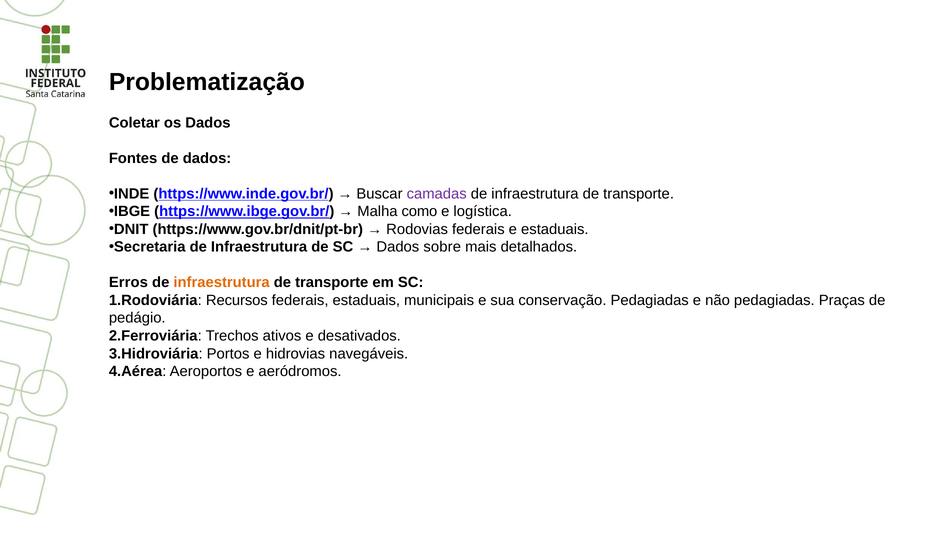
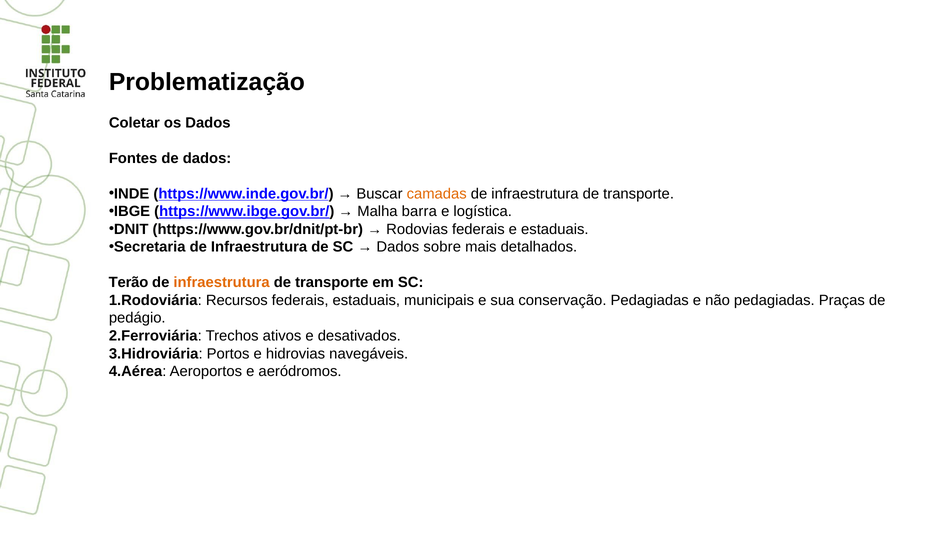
camadas colour: purple -> orange (437, 194)
como: como -> barra (419, 212)
Erros: Erros -> Terão (129, 283)
